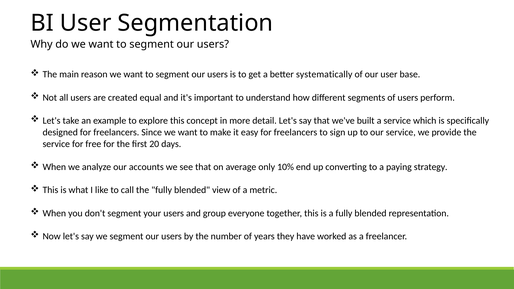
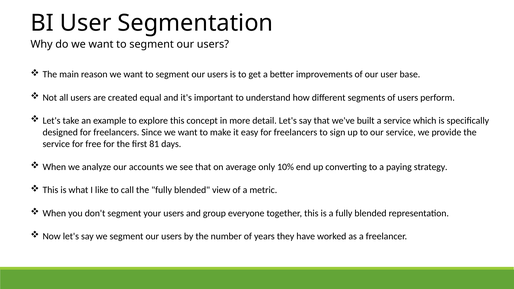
systematically: systematically -> improvements (324, 75)
20: 20 -> 81 (154, 144)
